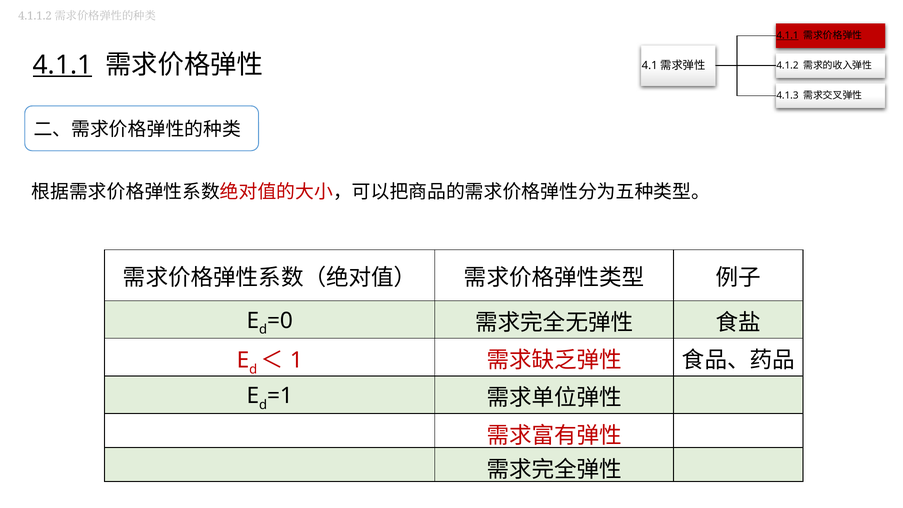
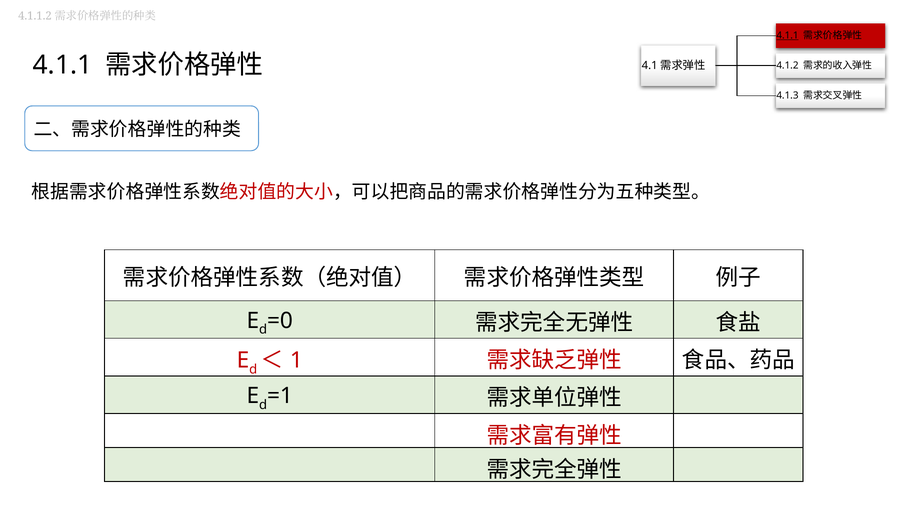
4.1.1 underline: present -> none (63, 65)
